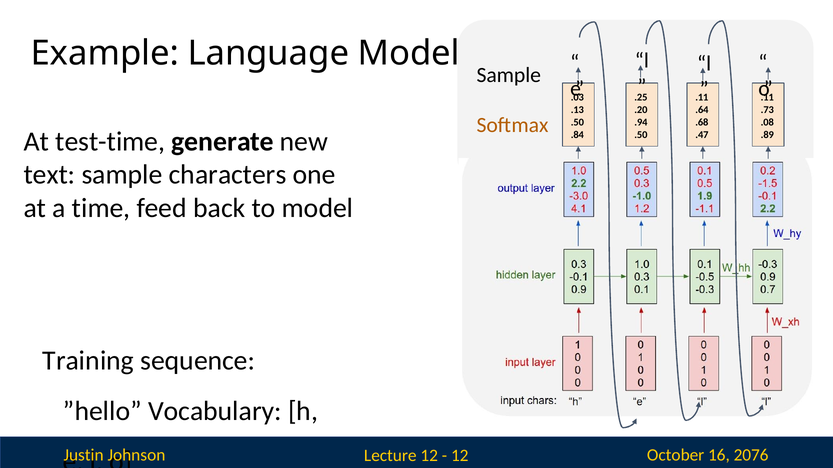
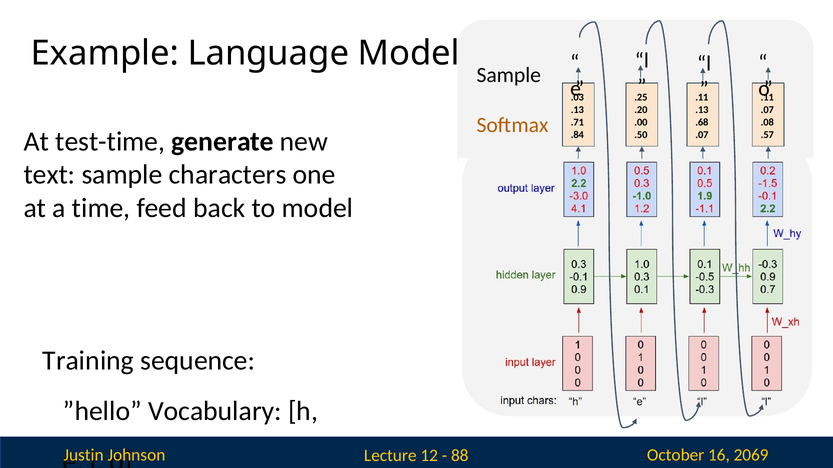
.64: .64 -> .13 (702, 110)
.73: .73 -> .07 (767, 110)
.50: .50 -> .71 (577, 122)
.94: .94 -> .00 (641, 122)
.47: .47 -> .07 (702, 135)
.89: .89 -> .57 (767, 135)
12: 12 -> 88 (460, 456)
2076: 2076 -> 2069 (751, 456)
